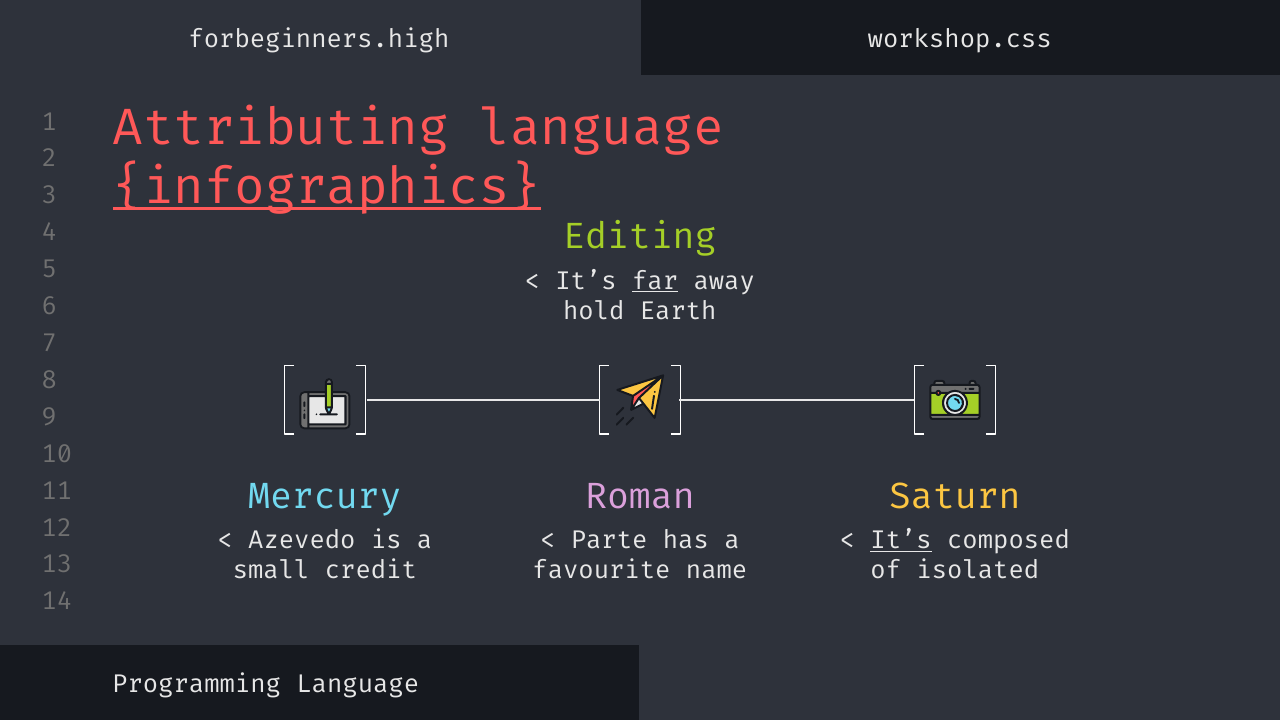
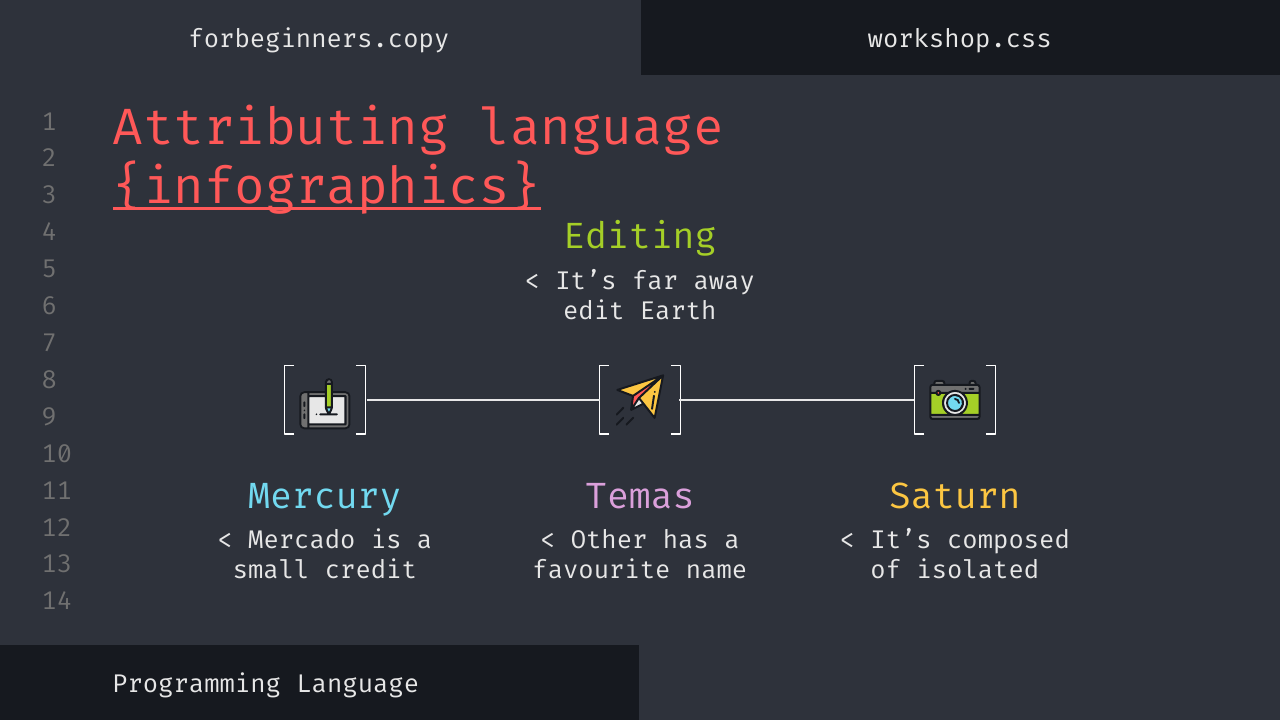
forbeginners.high: forbeginners.high -> forbeginners.copy (319, 40)
far underline: present -> none (655, 281)
hold: hold -> edit (594, 311)
Roman: Roman -> Temas (640, 496)
Azevedo: Azevedo -> Mercado (302, 541)
Parte: Parte -> Other (609, 541)
It’s underline: present -> none (901, 541)
